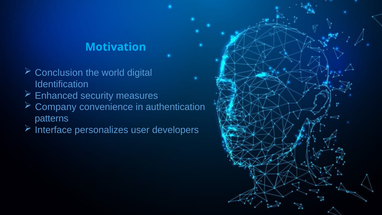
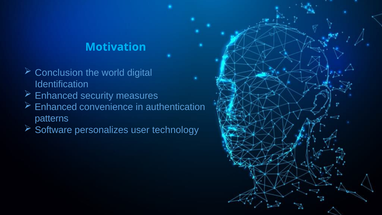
Company: Company -> Enhanced (56, 107)
Interface: Interface -> Software (53, 130)
developers: developers -> technology (175, 130)
